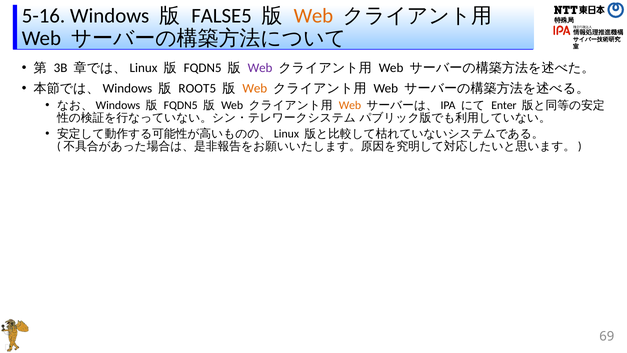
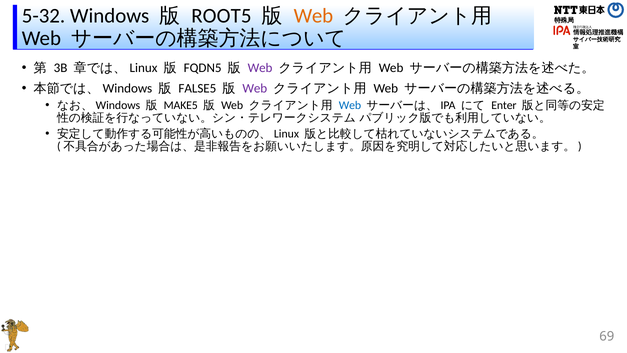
5-16: 5-16 -> 5-32 (44, 16)
FALSE5: FALSE5 -> ROOT5 (221, 16)
ROOT5: ROOT5 -> FALSE5 (197, 88)
Web colour: orange -> purple (255, 88)
FQDN5: FQDN5 -> MAKE5 (181, 105)
Web colour: orange -> blue (350, 105)
